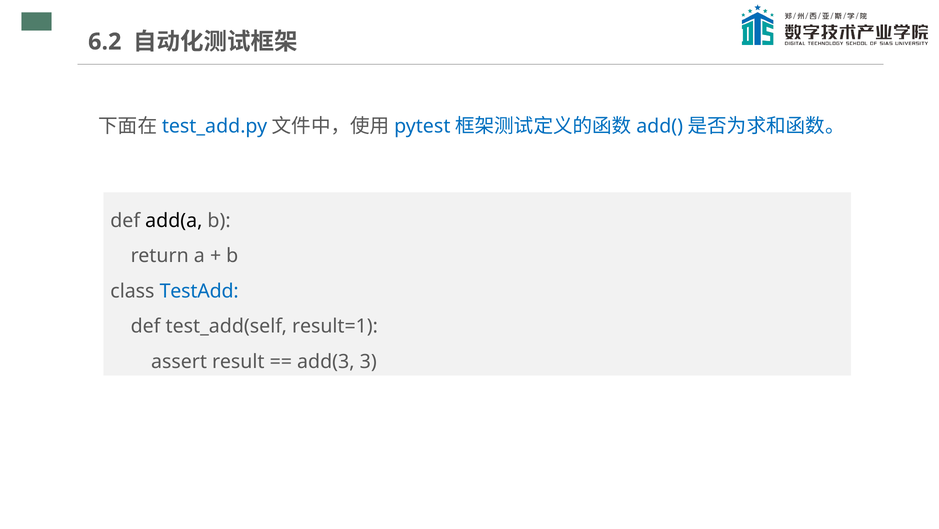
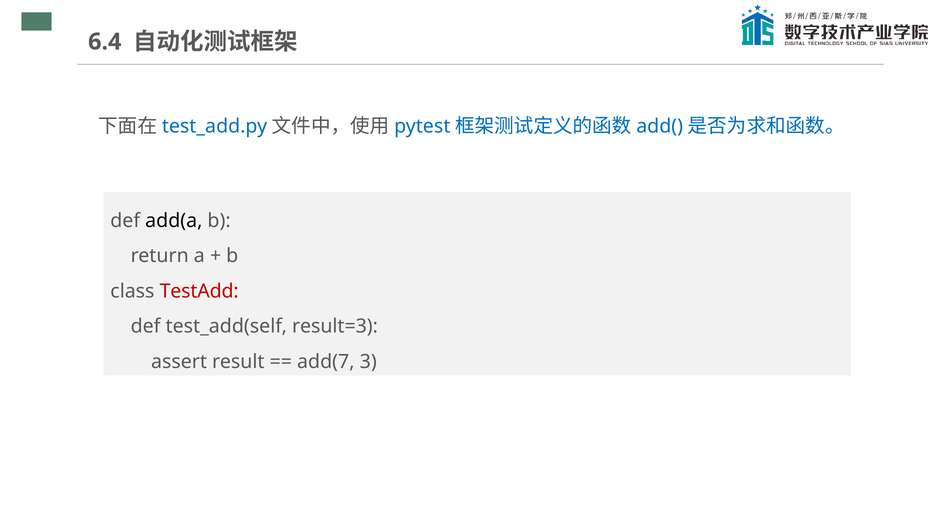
6.2: 6.2 -> 6.4 (105, 42)
TestAdd colour: blue -> red (199, 291)
result=1: result=1 -> result=3 (335, 326)
add(3: add(3 -> add(7 (326, 361)
